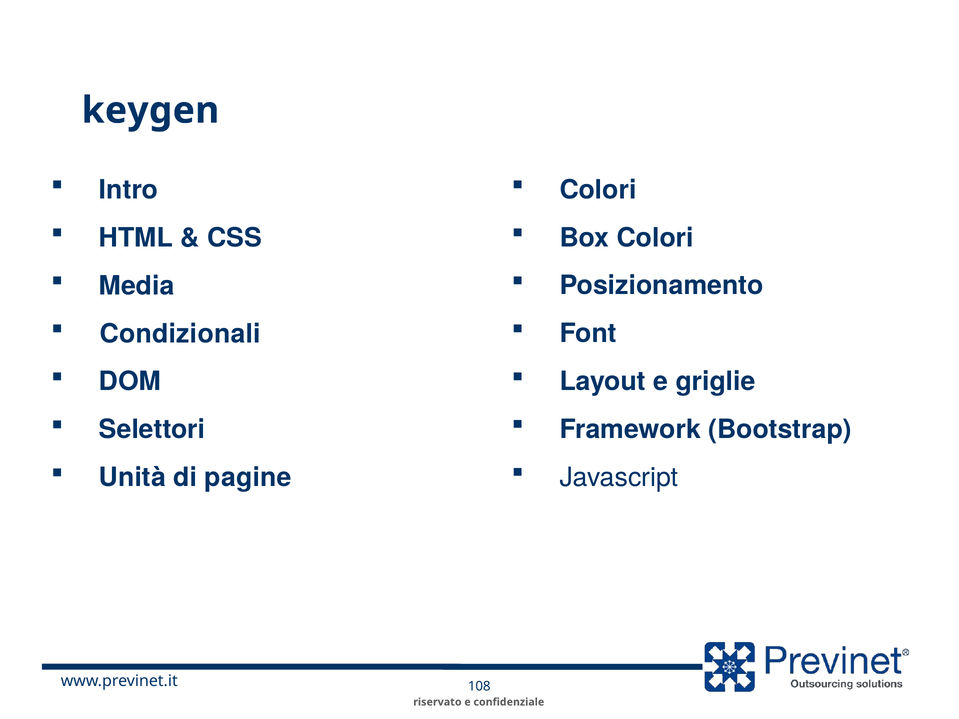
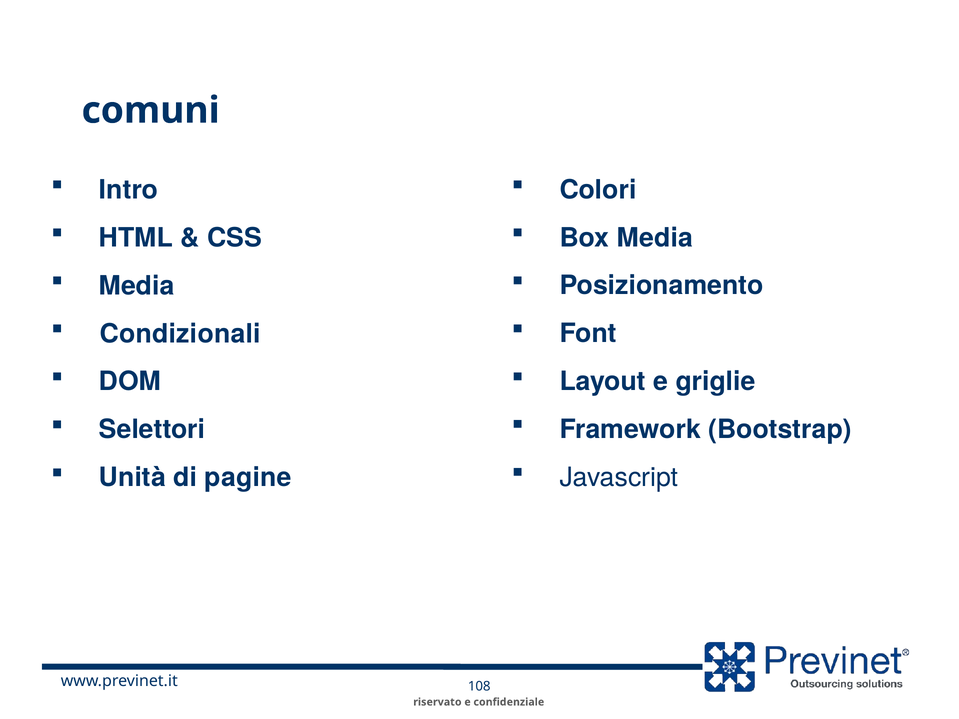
keygen: keygen -> comuni (151, 110)
Box Colori: Colori -> Media (655, 238)
